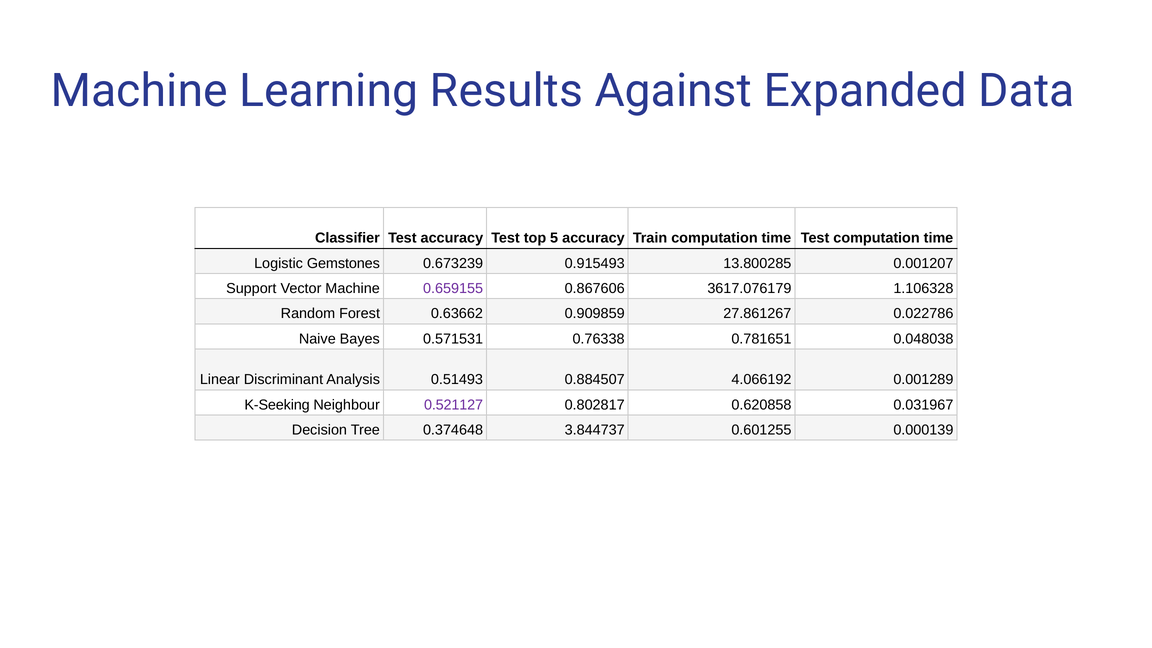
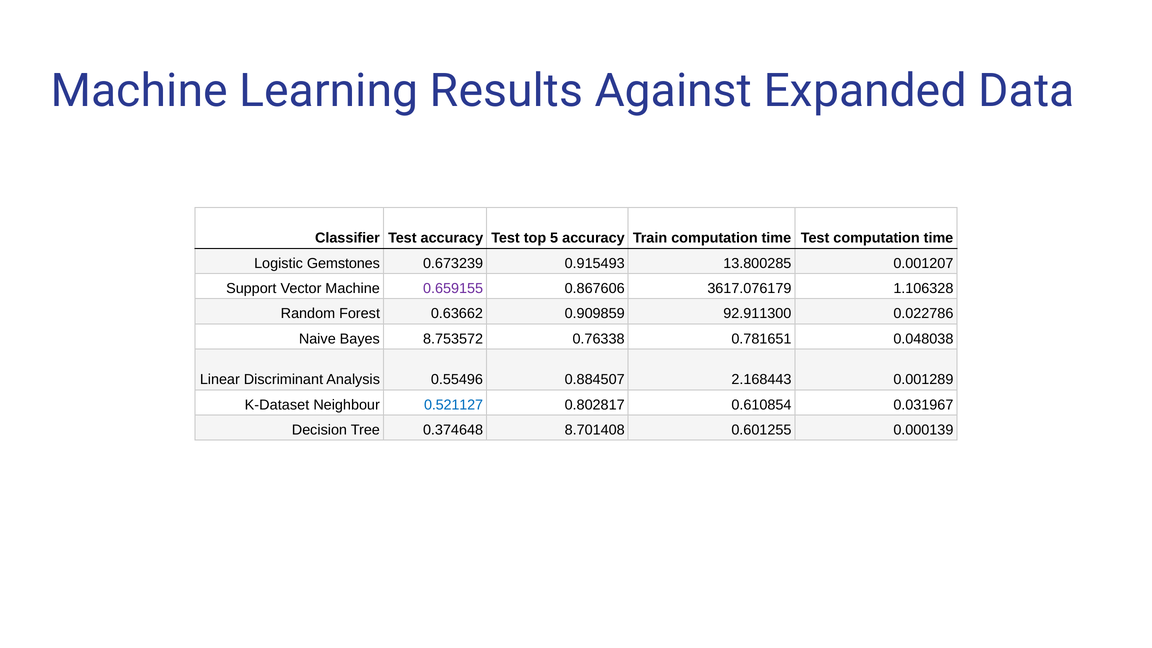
27.861267: 27.861267 -> 92.911300 (757, 314)
0.571531: 0.571531 -> 8.753572 (453, 339)
0.51493: 0.51493 -> 0.55496 (457, 380)
4.066192: 4.066192 -> 2.168443 (761, 380)
K-Seeking: K-Seeking -> K-Dataset (277, 405)
0.521127 colour: purple -> blue (454, 405)
0.620858: 0.620858 -> 0.610854 (761, 405)
3.844737: 3.844737 -> 8.701408 (595, 430)
